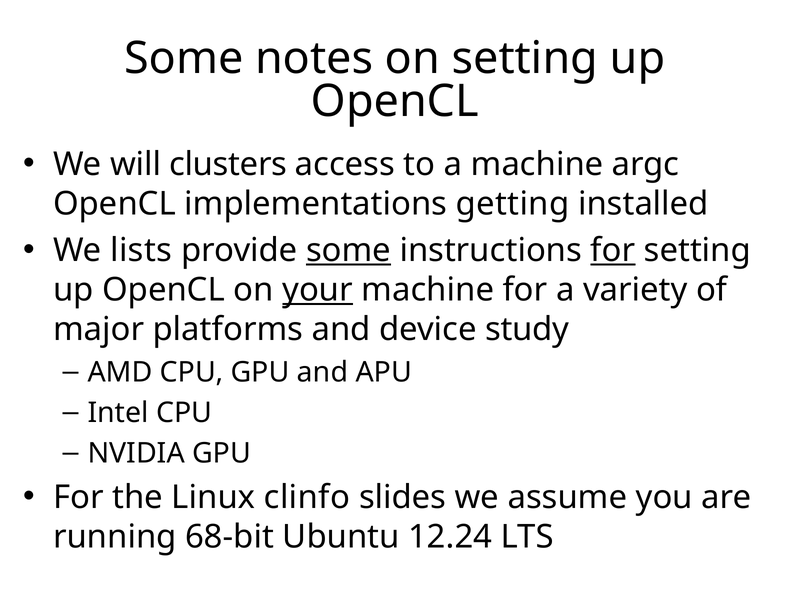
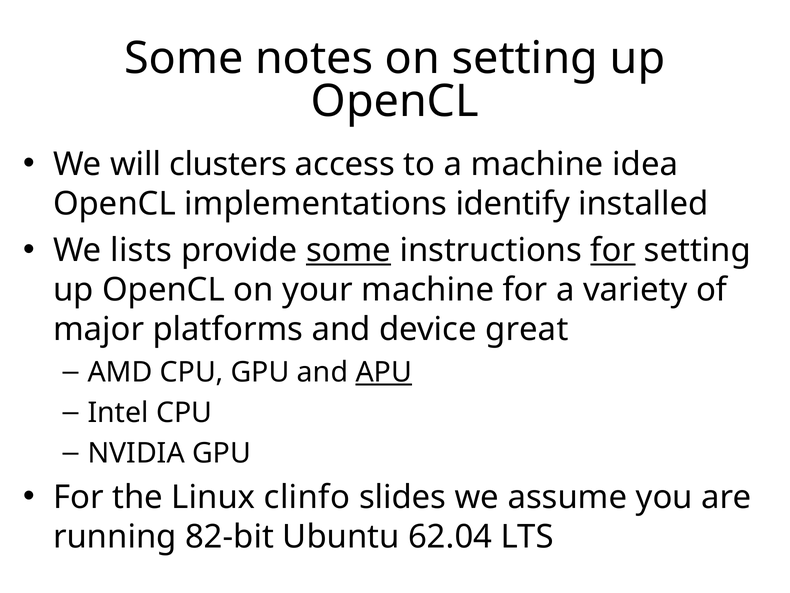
argc: argc -> idea (645, 164)
getting: getting -> identify (513, 204)
your underline: present -> none (318, 290)
study: study -> great (527, 329)
APU underline: none -> present (384, 372)
68-bit: 68-bit -> 82-bit (230, 536)
12.24: 12.24 -> 62.04 (450, 536)
